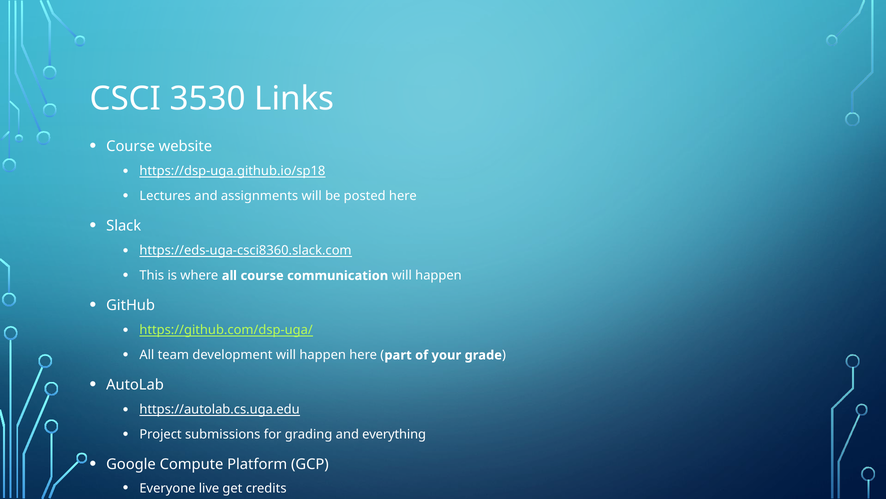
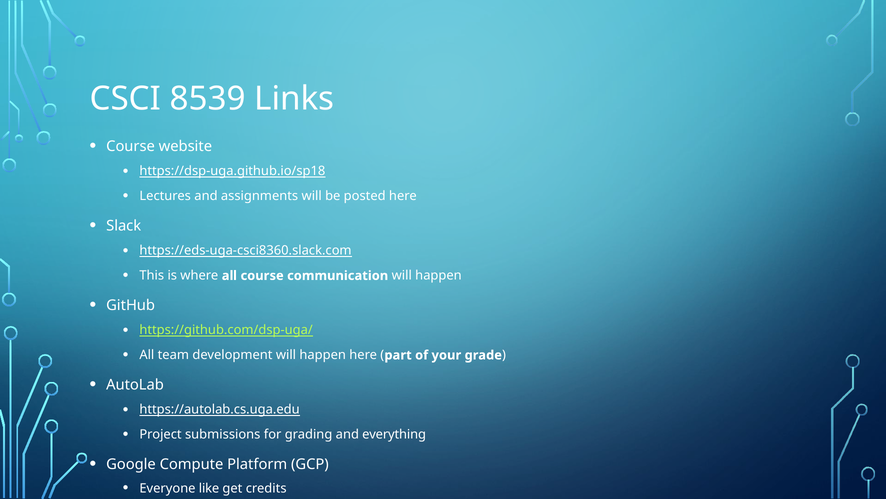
3530: 3530 -> 8539 (208, 98)
live: live -> like (209, 488)
